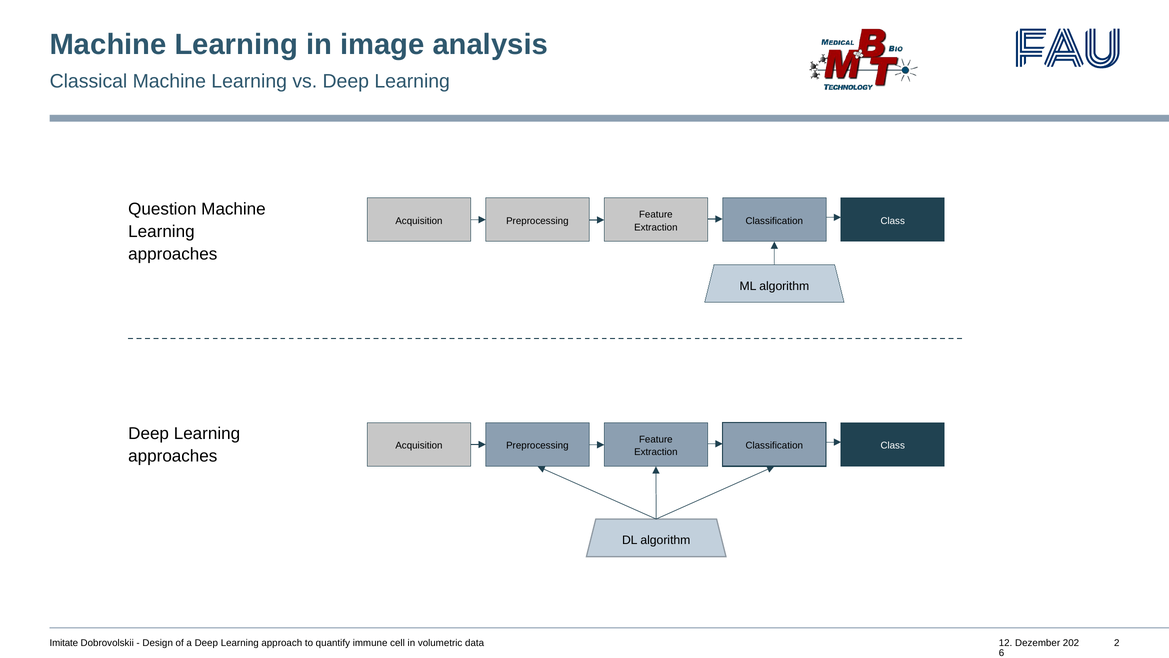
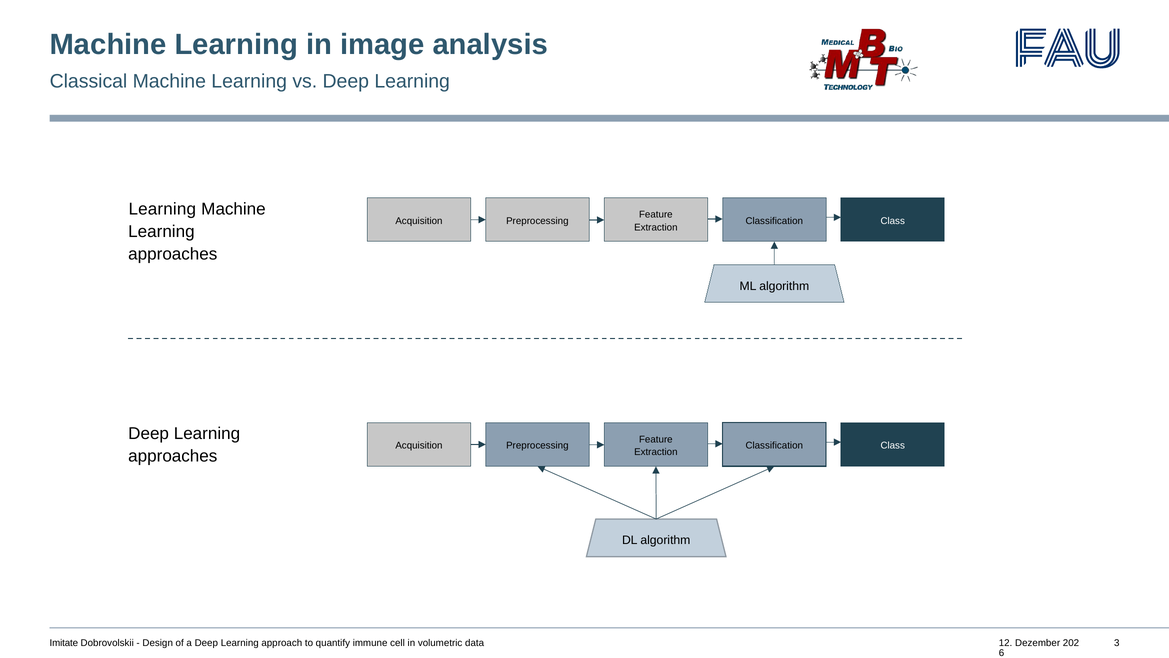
Question: Question -> Learning (162, 209)
2: 2 -> 3 (1117, 643)
